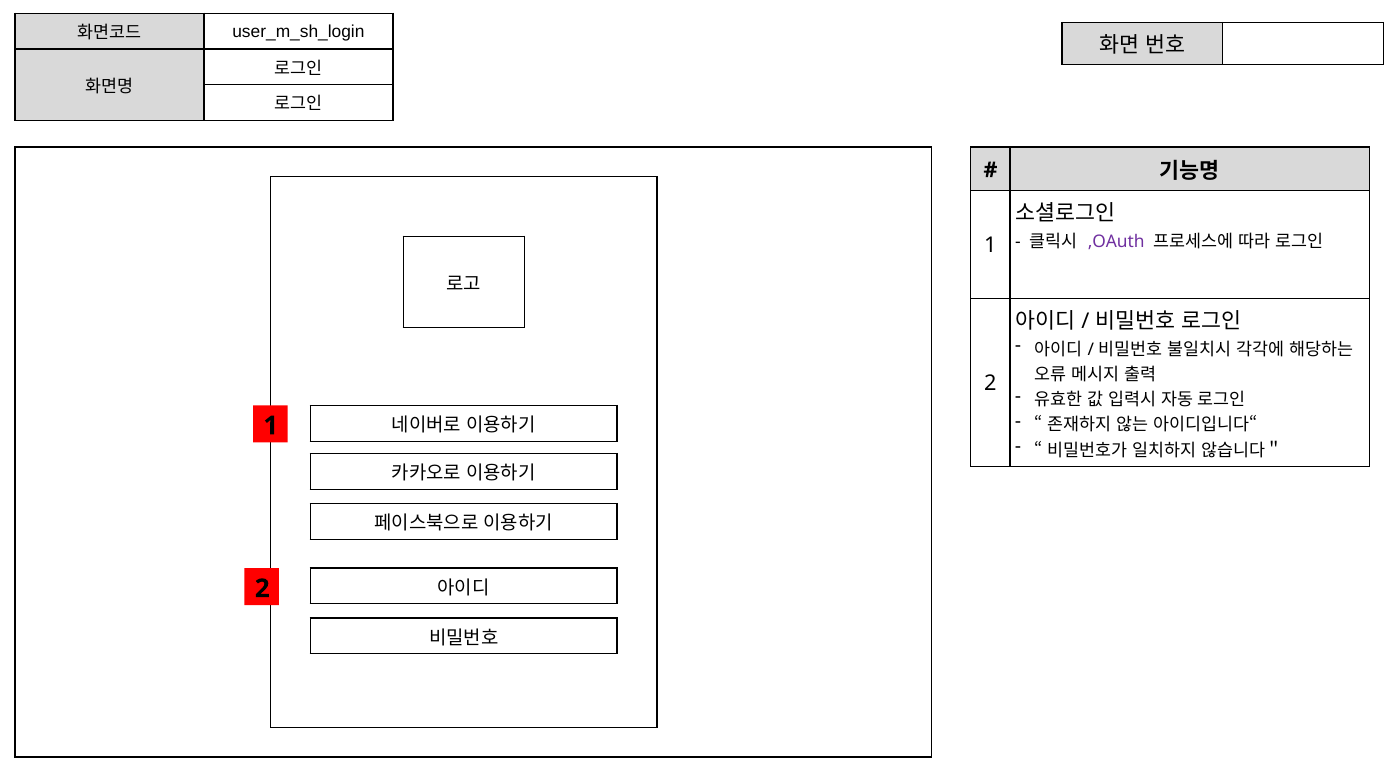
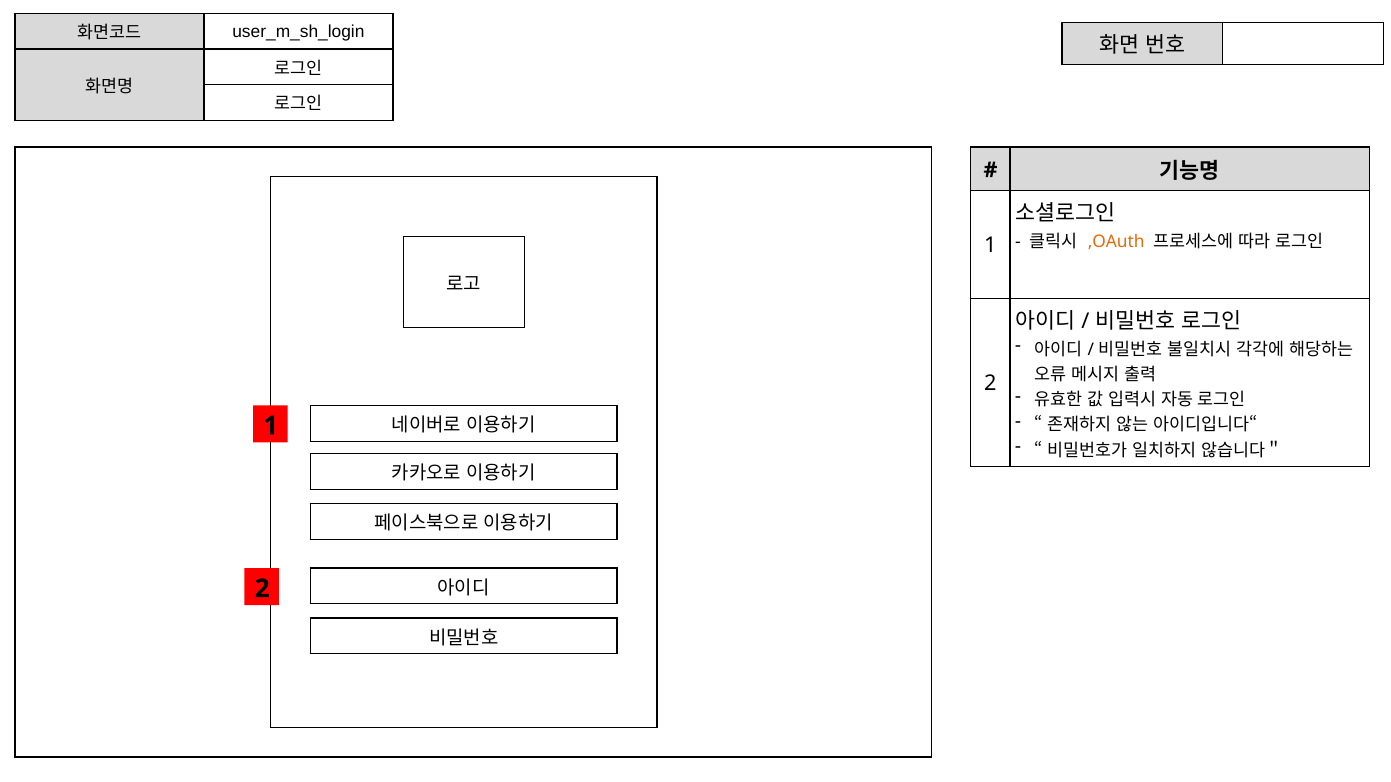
,OAuth colour: purple -> orange (1116, 241)
